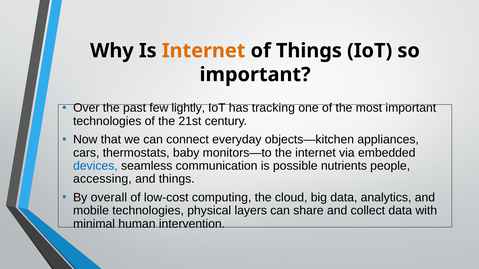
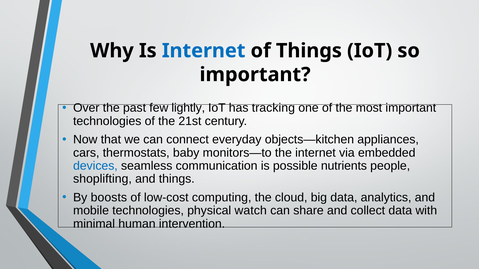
Internet colour: orange -> blue (204, 51)
accessing: accessing -> shoplifting (102, 179)
overall: overall -> boosts (109, 198)
layers: layers -> watch (251, 211)
